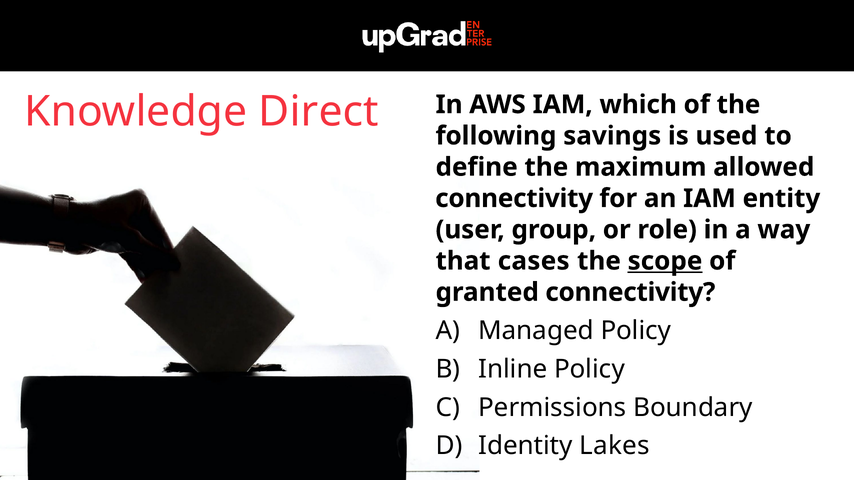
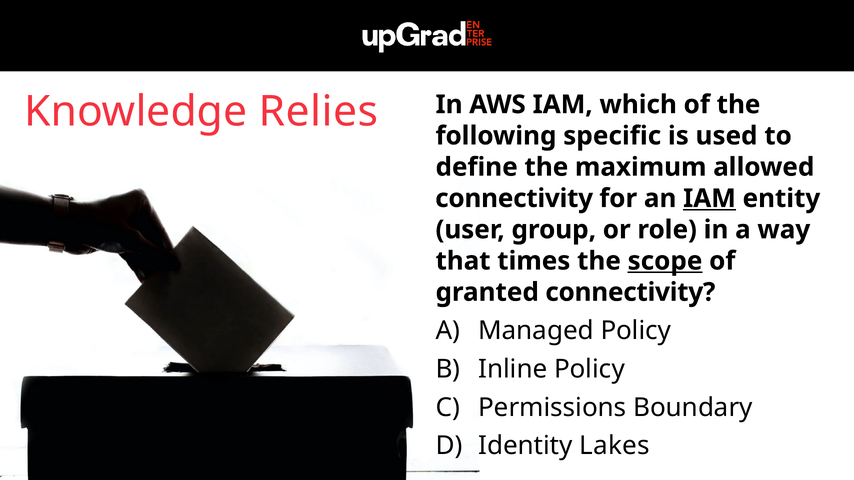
Direct: Direct -> Relies (318, 112)
savings: savings -> specific (612, 136)
IAM underline: none -> present (709, 199)
cases: cases -> times (534, 261)
